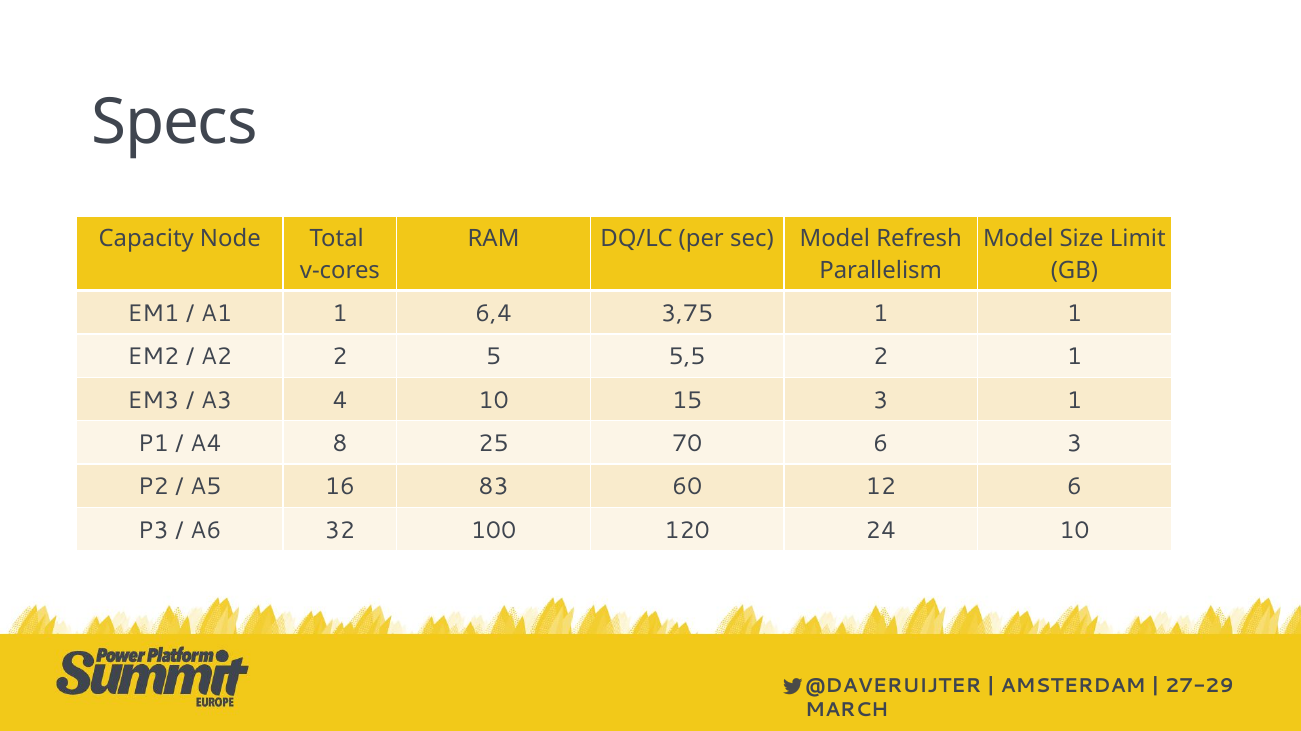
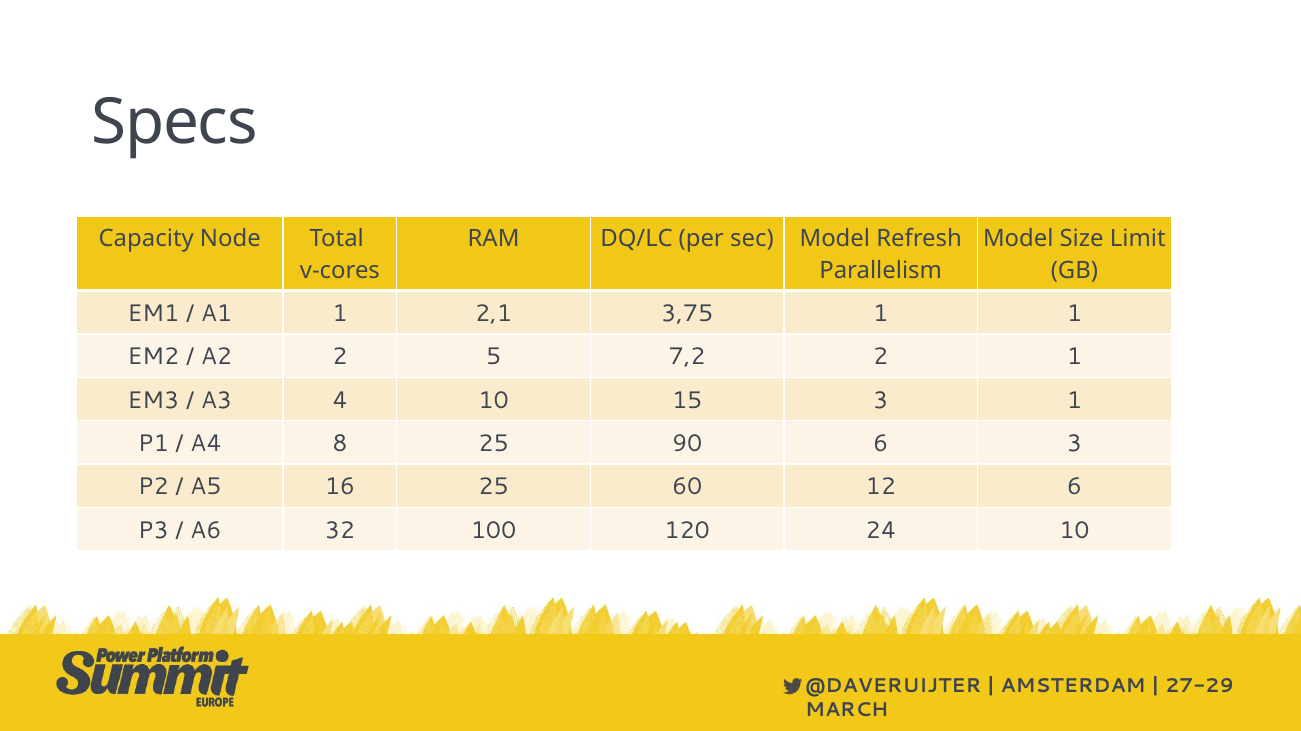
6,4: 6,4 -> 2,1 (494, 314)
5,5: 5,5 -> 7,2 (687, 357)
70: 70 -> 90 (687, 444)
16 83: 83 -> 25 (494, 487)
